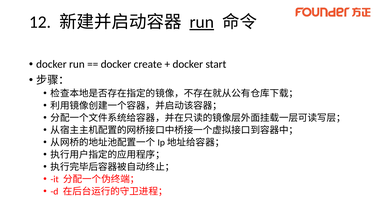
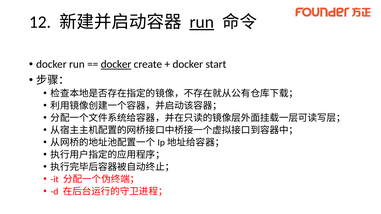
docker underline: none -> present (116, 64)
